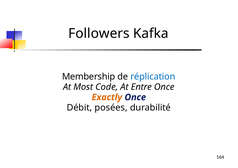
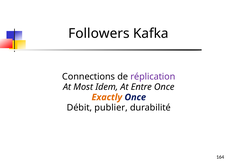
Membership: Membership -> Connections (89, 77)
réplication colour: blue -> purple (153, 77)
Code: Code -> Idem (107, 87)
posées: posées -> publier (111, 108)
